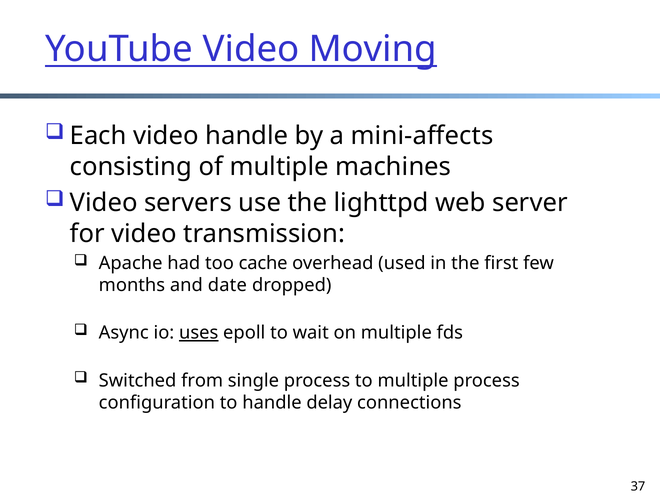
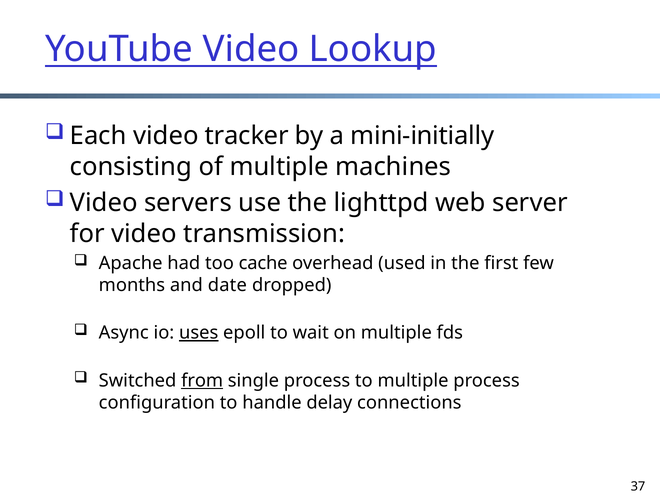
Moving: Moving -> Lookup (373, 49)
video handle: handle -> tracker (247, 136)
mini-affects: mini-affects -> mini-initially (422, 136)
from underline: none -> present (202, 381)
